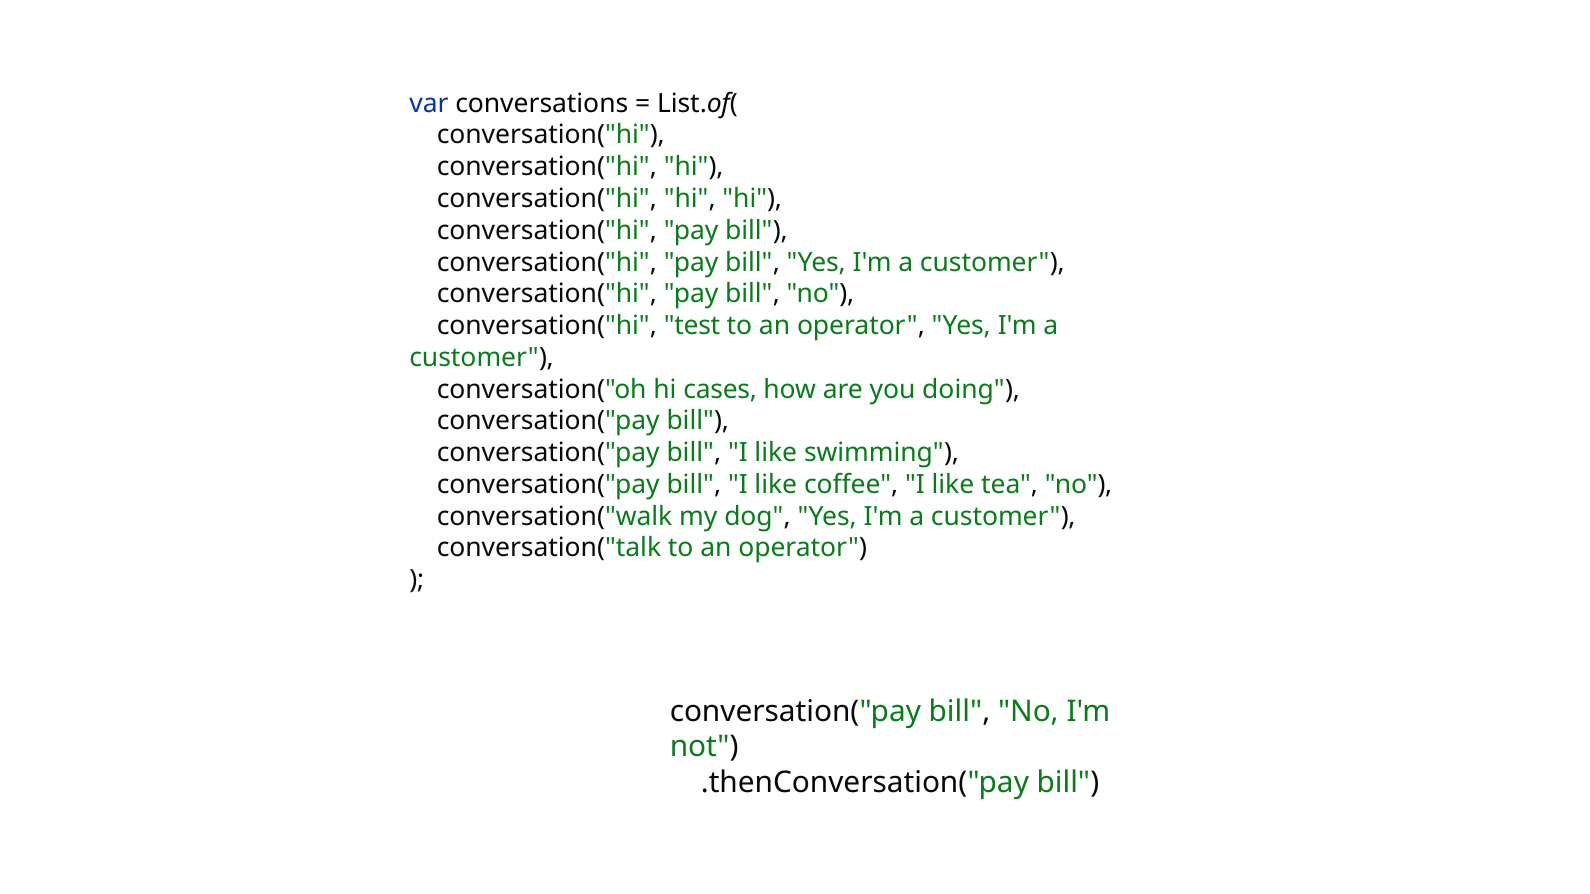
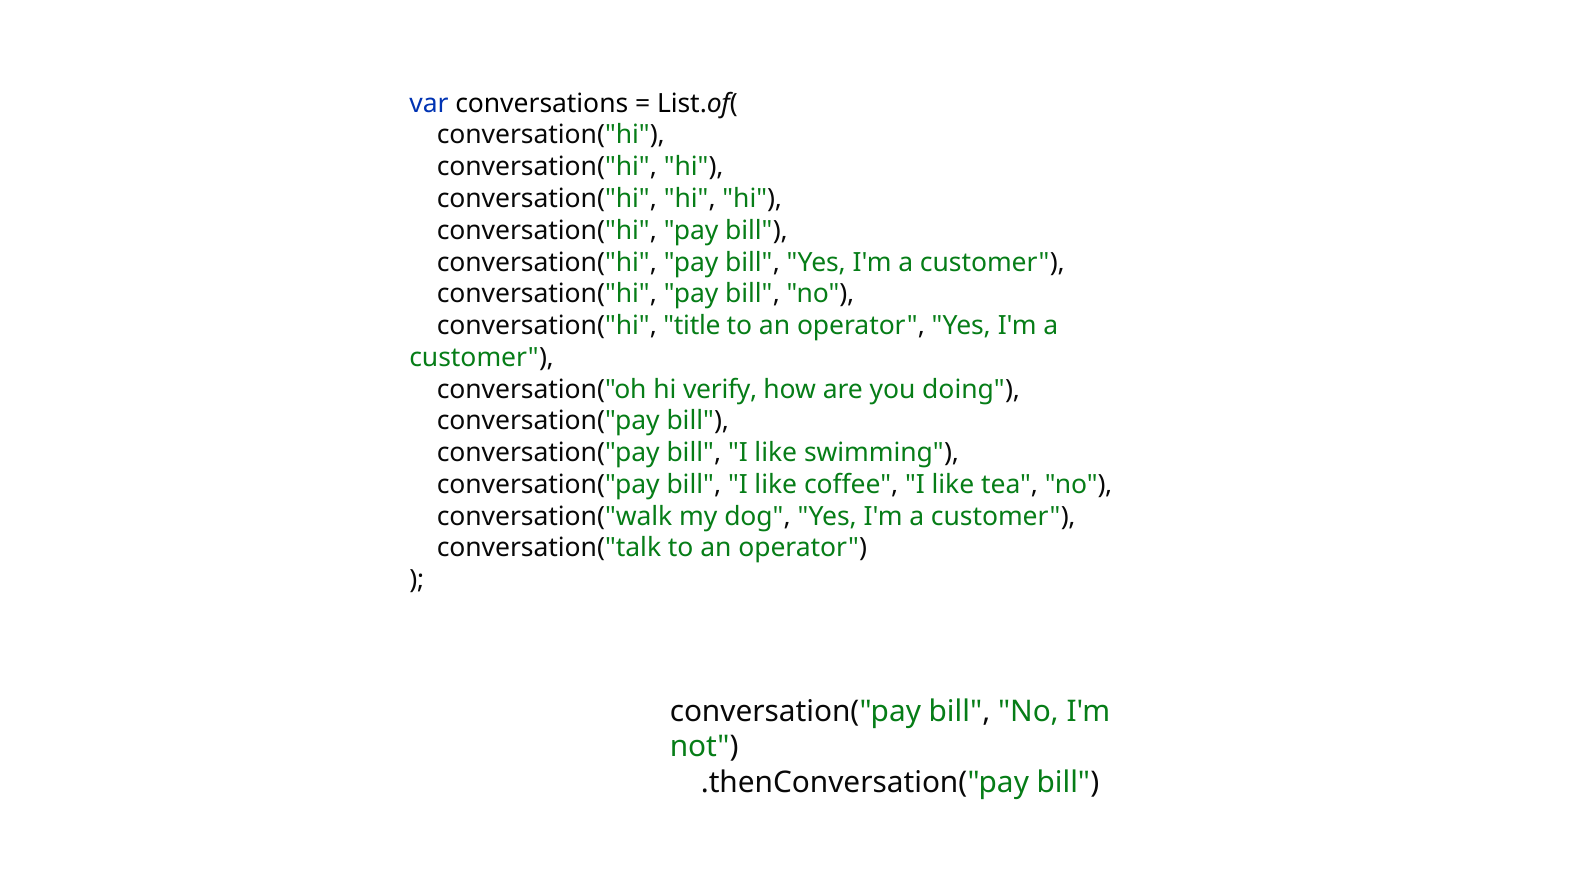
test: test -> title (692, 326)
cases: cases -> verify (720, 390)
